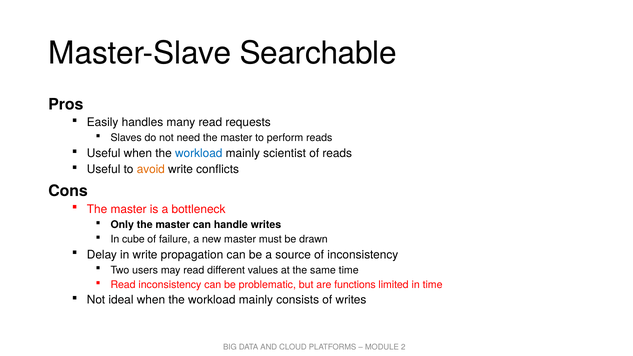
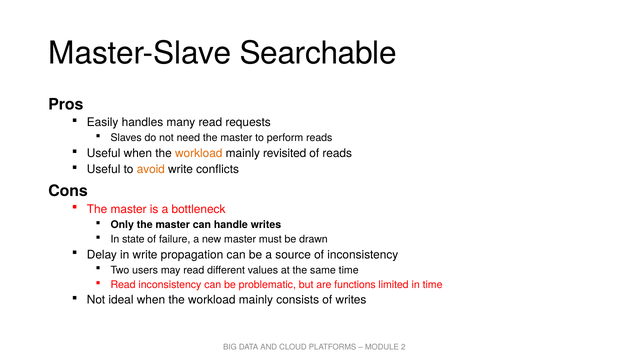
workload colour: blue -> orange (199, 153)
scientist: scientist -> revisited (285, 153)
cube: cube -> state (133, 239)
